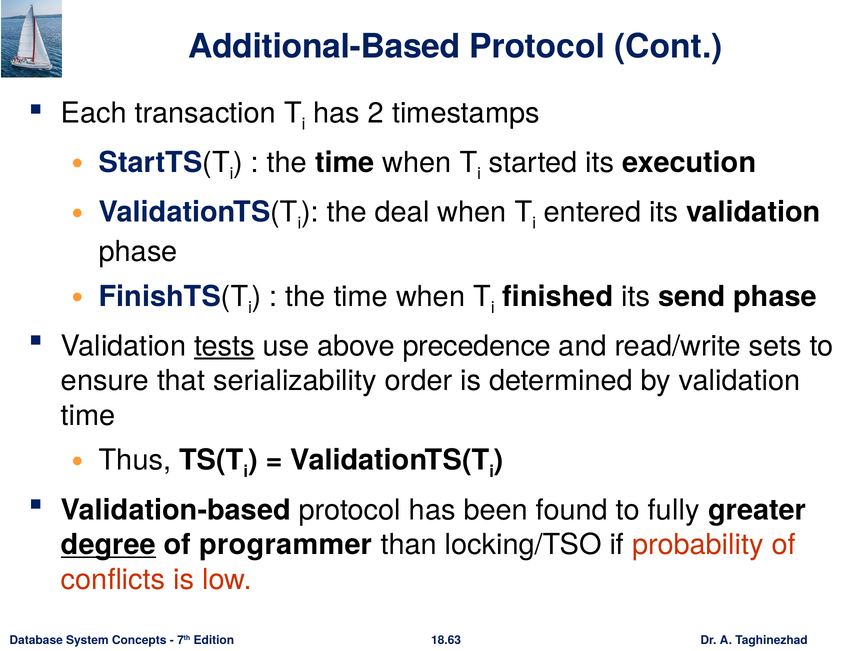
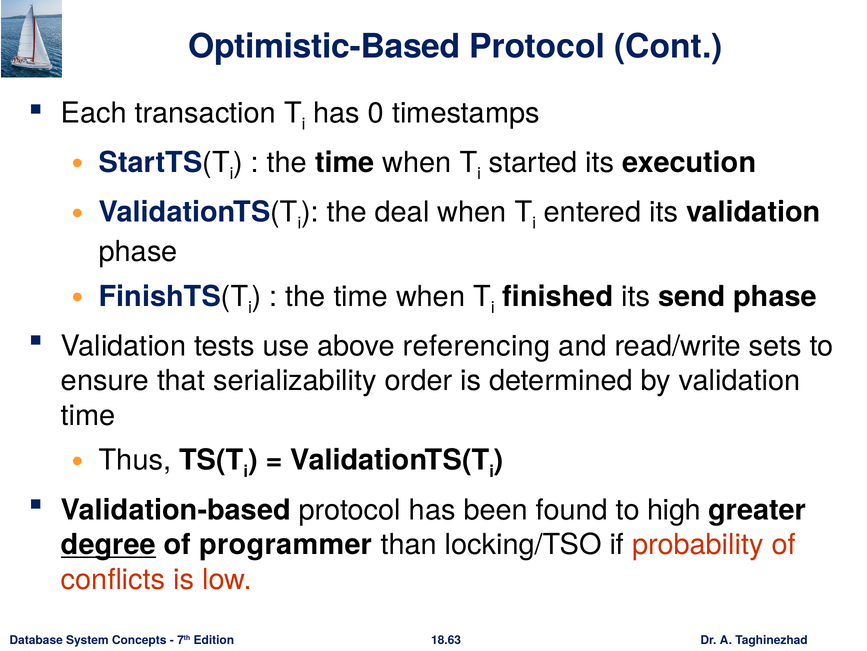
Additional-Based: Additional-Based -> Optimistic-Based (324, 47)
2: 2 -> 0 (376, 113)
tests underline: present -> none (224, 346)
precedence: precedence -> referencing (476, 346)
fully: fully -> high (674, 509)
